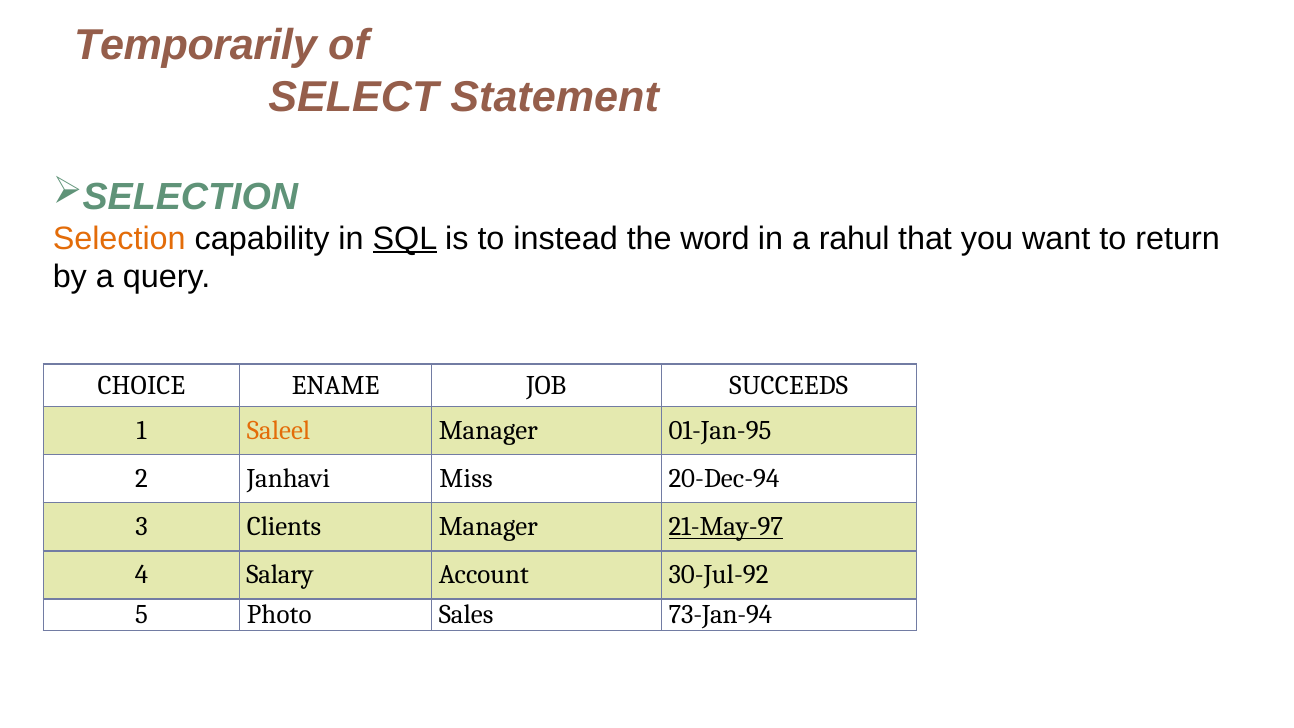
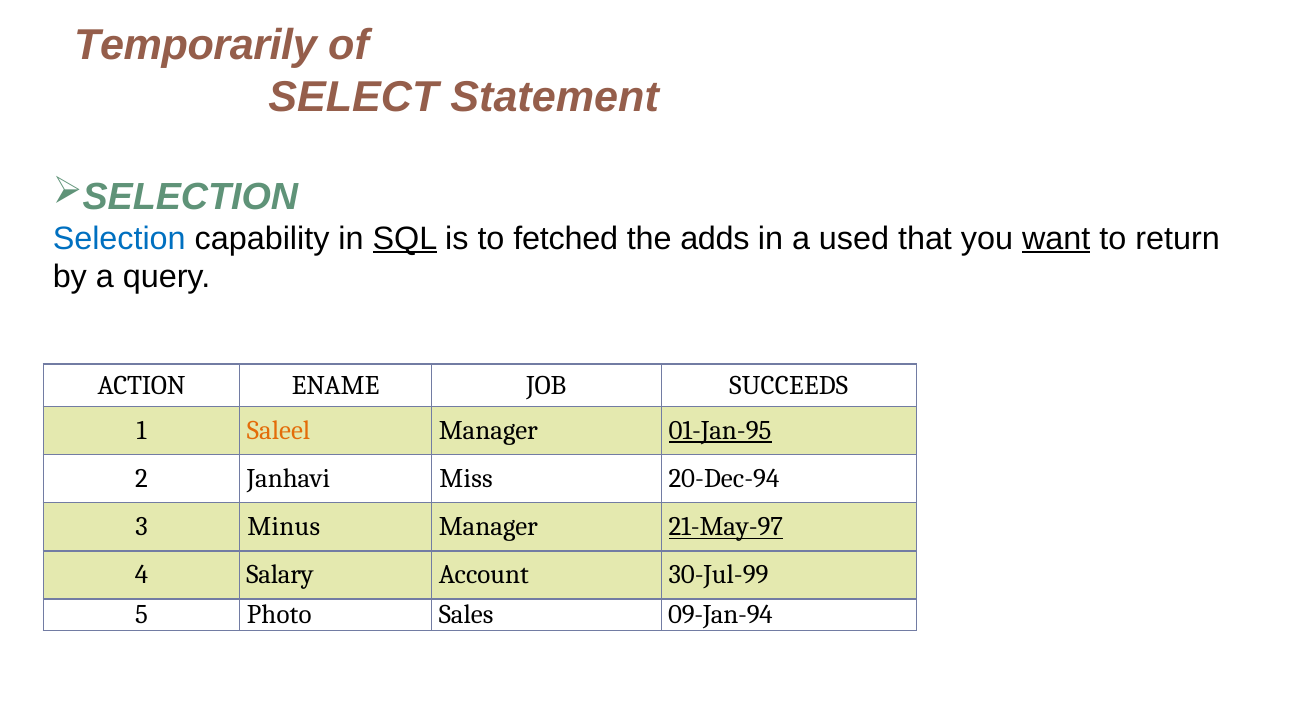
Selection colour: orange -> blue (119, 238)
instead: instead -> fetched (566, 238)
word: word -> adds (715, 238)
rahul: rahul -> used (854, 238)
want underline: none -> present (1056, 238)
CHOICE: CHOICE -> ACTION (142, 385)
01-Jan-95 underline: none -> present (720, 430)
Clients: Clients -> Minus (284, 527)
30-Jul-92: 30-Jul-92 -> 30-Jul-99 (719, 575)
73-Jan-94: 73-Jan-94 -> 09-Jan-94 (720, 615)
